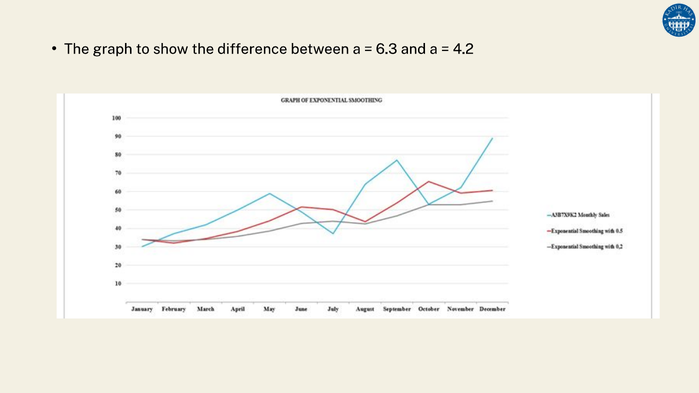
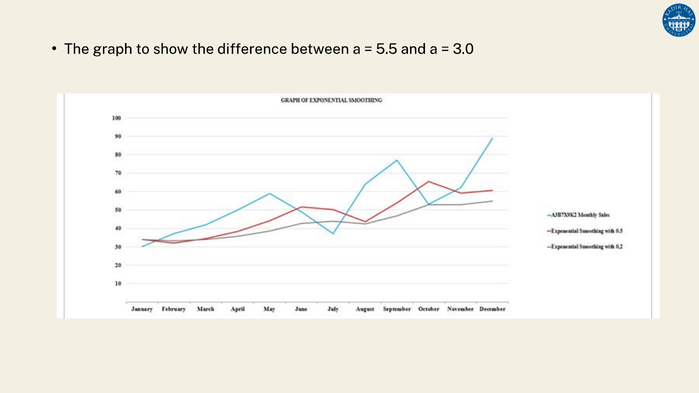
6.3: 6.3 -> 5.5 (387, 49)
4.2: 4.2 -> 3.0 (463, 49)
